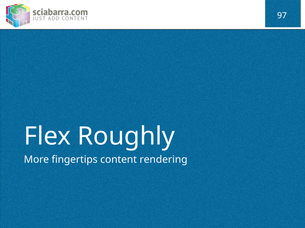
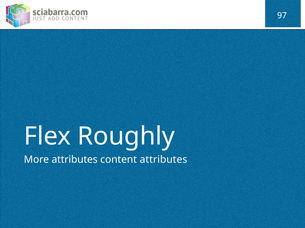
More fingertips: fingertips -> attributes (75, 160)
content rendering: rendering -> attributes (163, 160)
